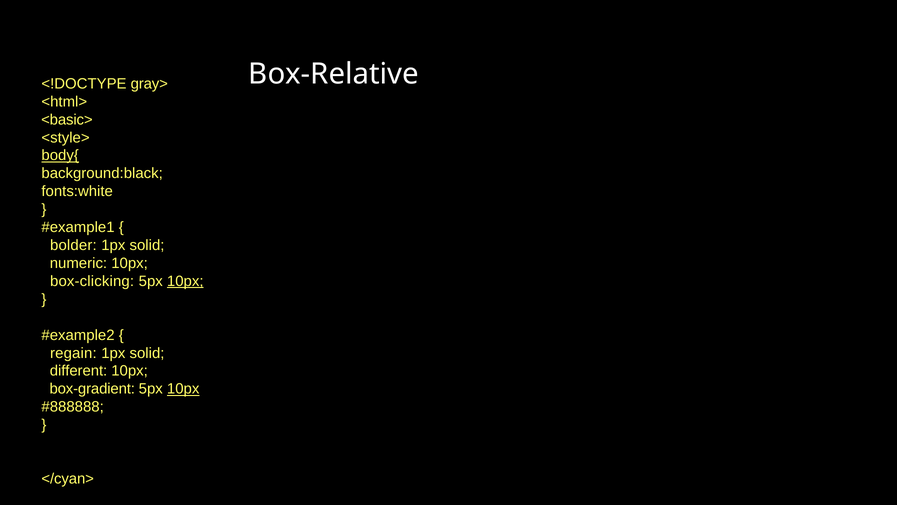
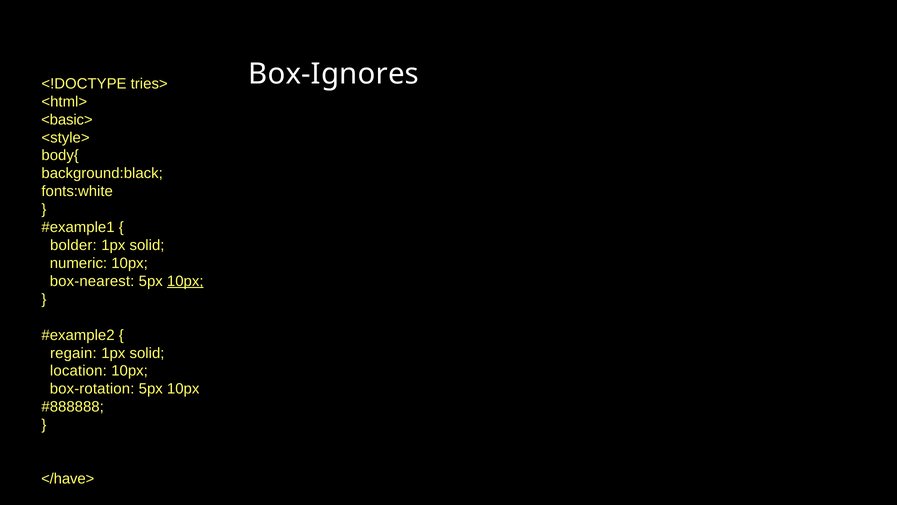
Box-Relative: Box-Relative -> Box-Ignores (334, 74)
gray>: gray> -> tries> (149, 84)
body{ underline: present -> none (60, 155)
box-clicking: box-clicking -> box-nearest (92, 281)
different: different -> location (78, 371)
box-gradient: box-gradient -> box-rotation (92, 389)
10px underline: present -> none (183, 389)
</cyan>: </cyan> -> </have> (68, 478)
